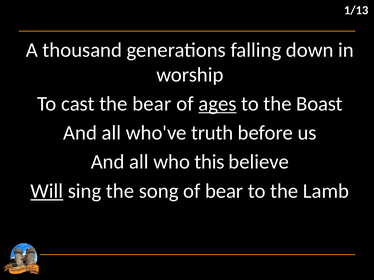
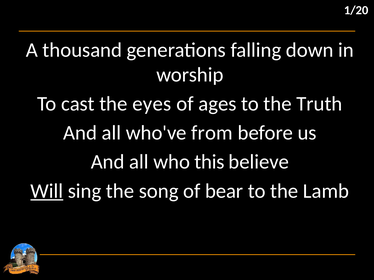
1/13: 1/13 -> 1/20 (356, 10)
the bear: bear -> eyes (152, 104)
ages underline: present -> none (217, 104)
Boast: Boast -> Truth (319, 104)
truth: truth -> from (212, 133)
